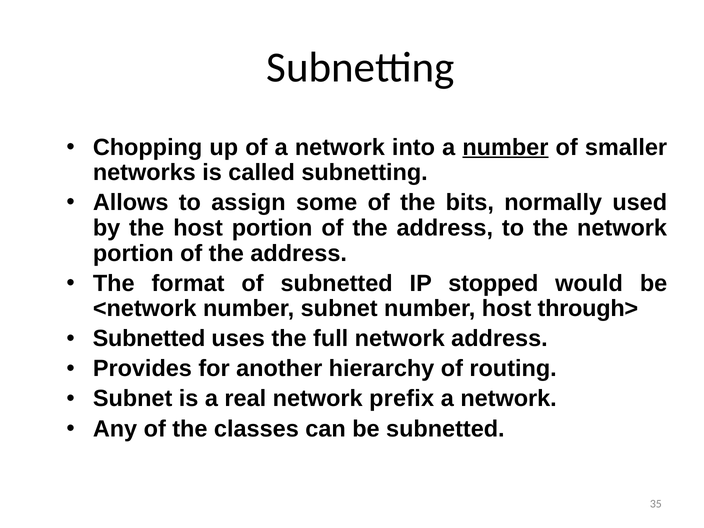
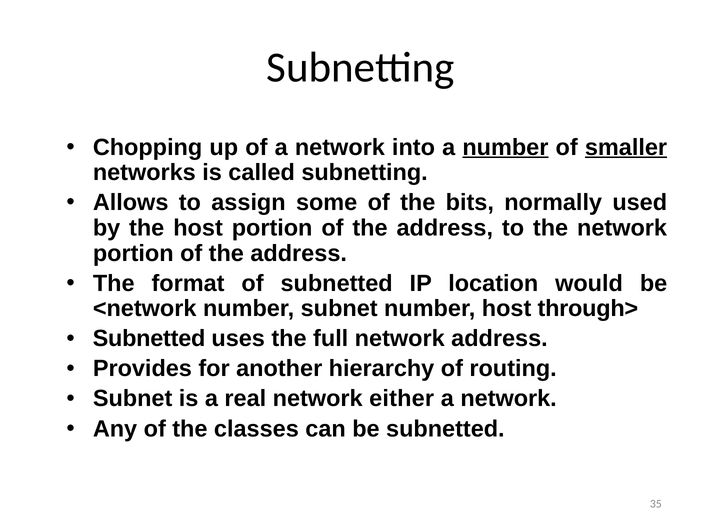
smaller underline: none -> present (626, 147)
stopped: stopped -> location (493, 283)
prefix: prefix -> either (402, 399)
